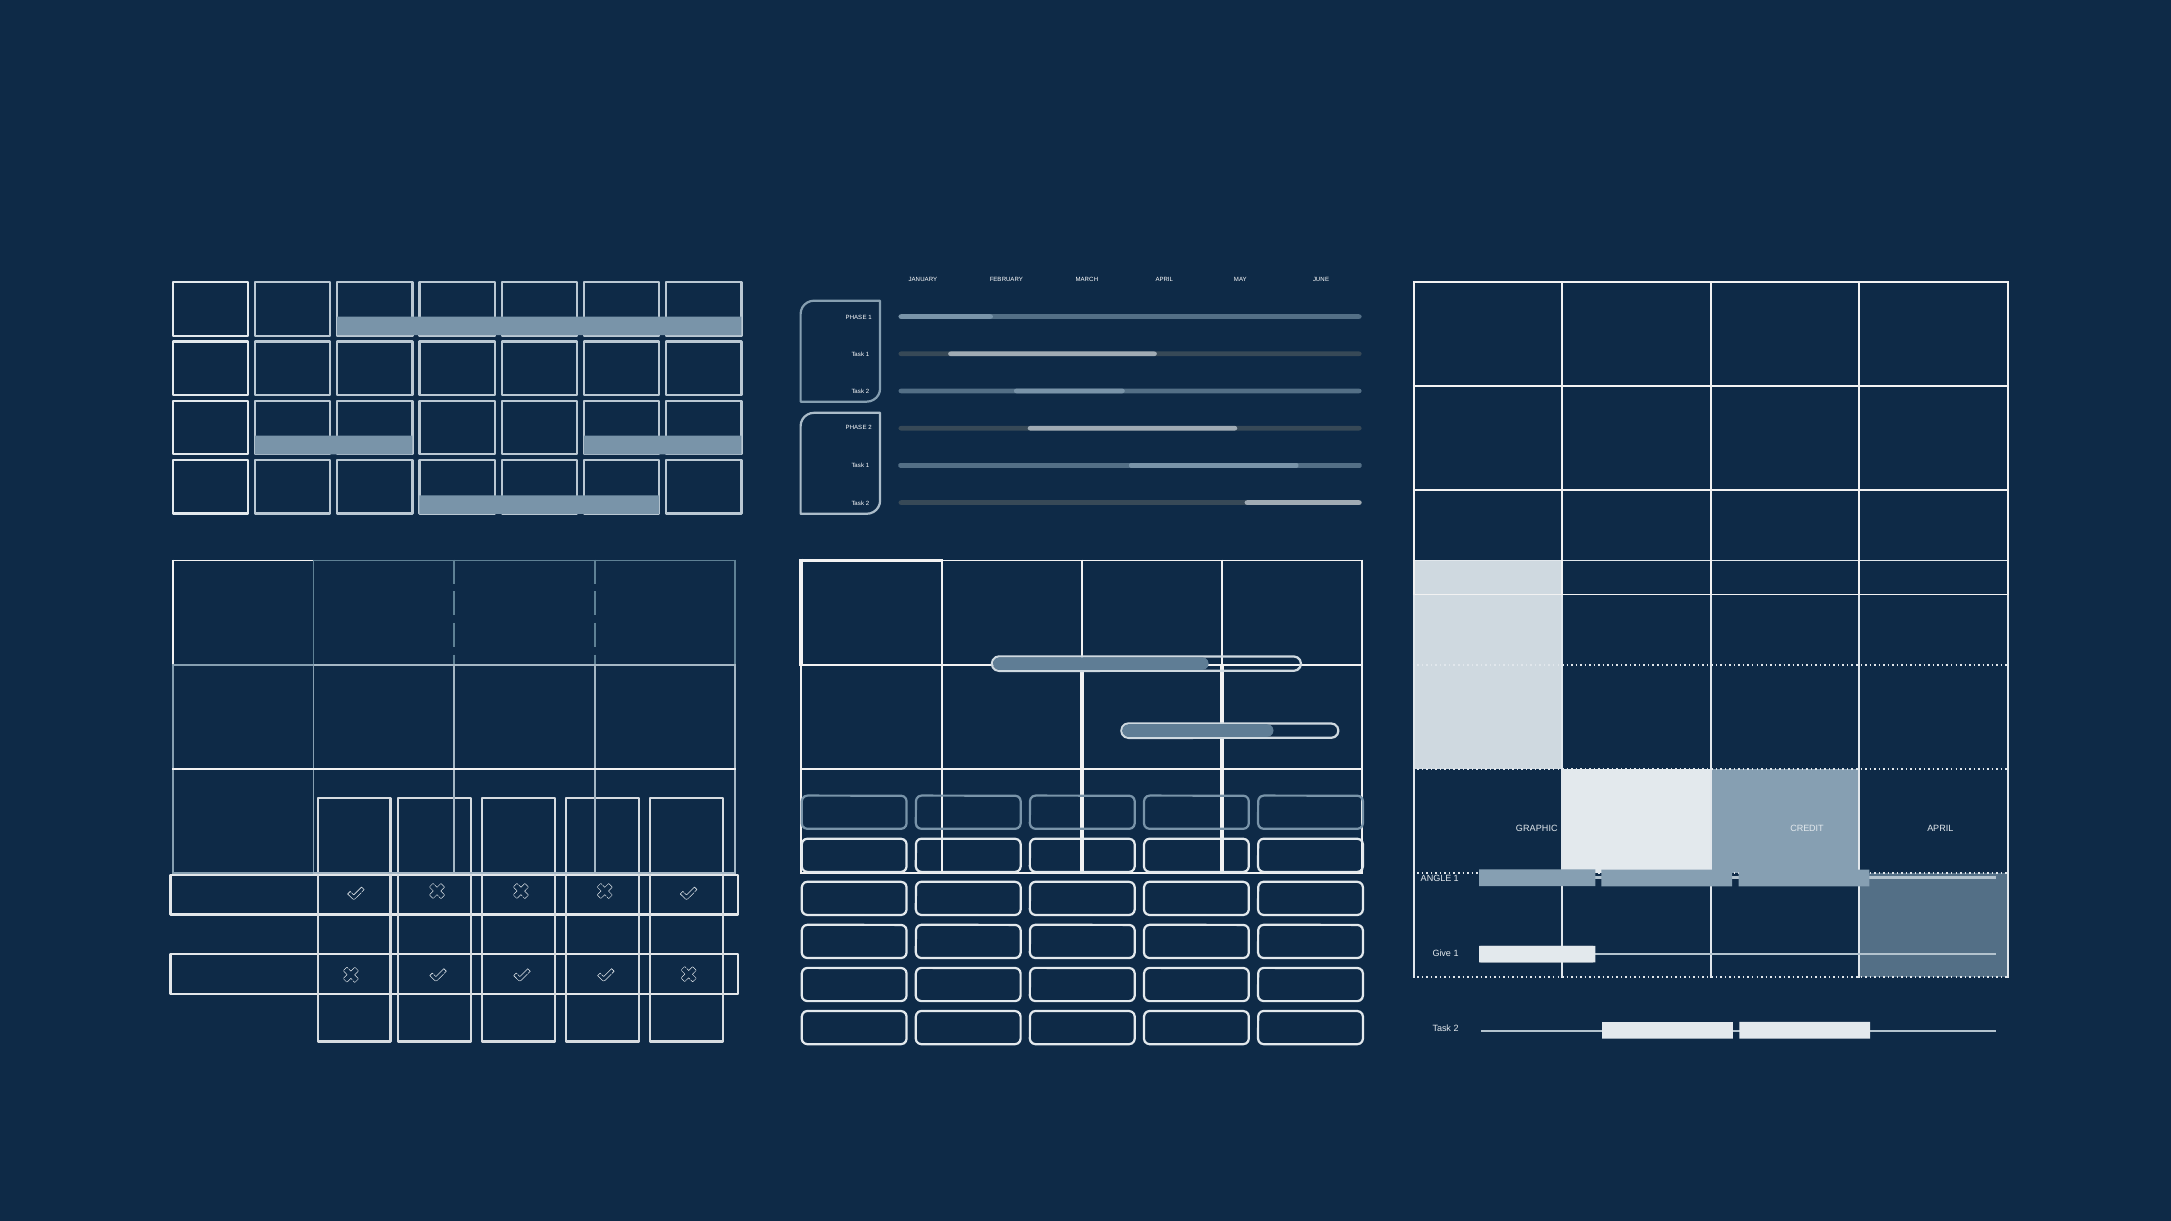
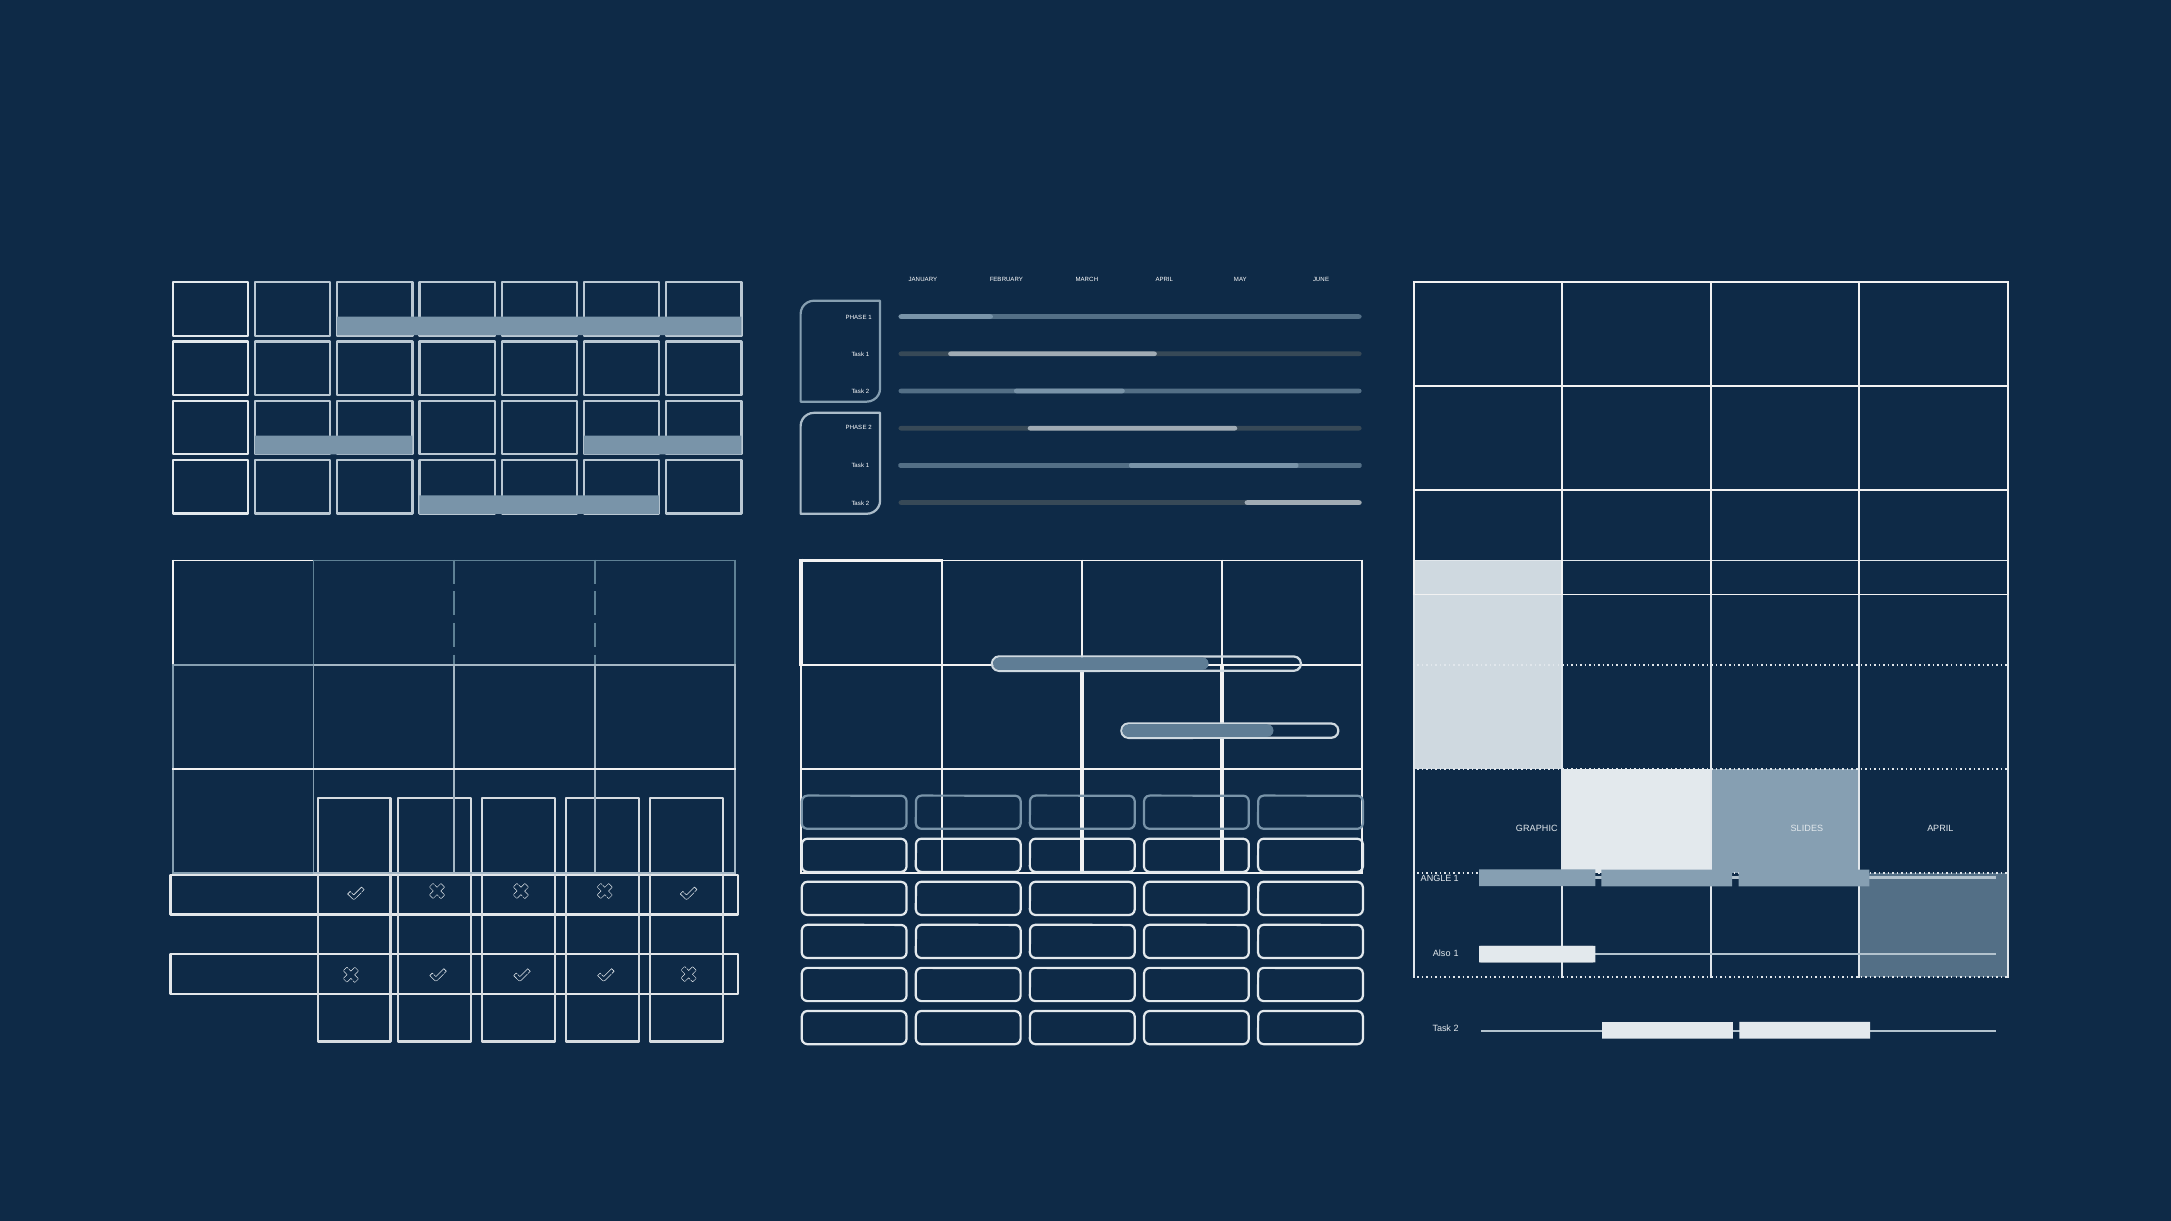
CREDIT: CREDIT -> SLIDES (1807, 828)
Give: Give -> Also (1442, 953)
